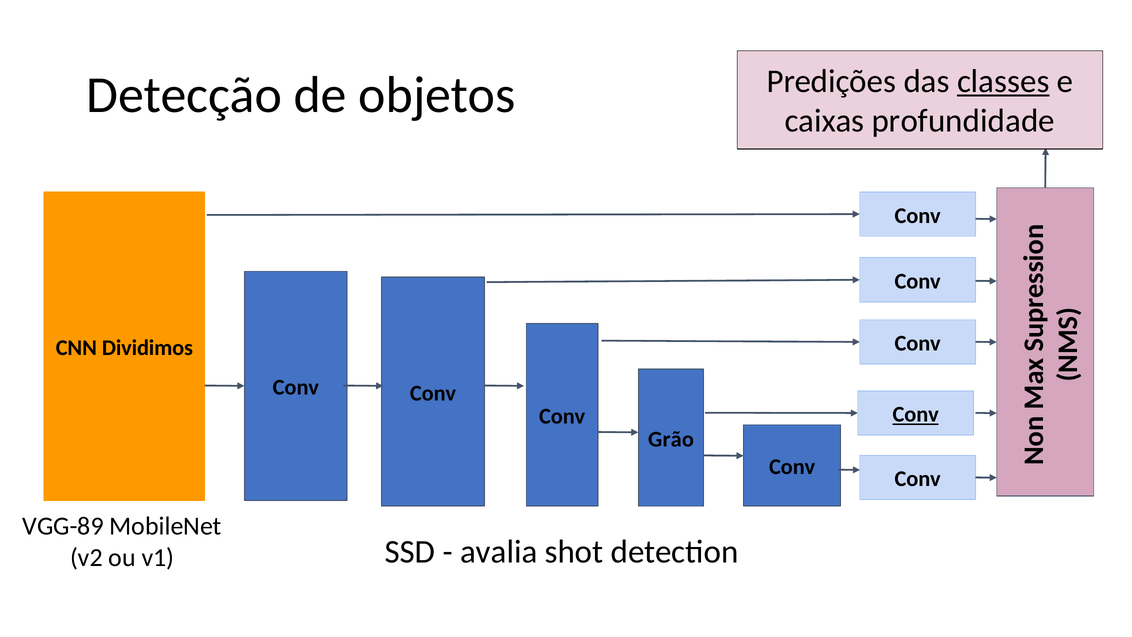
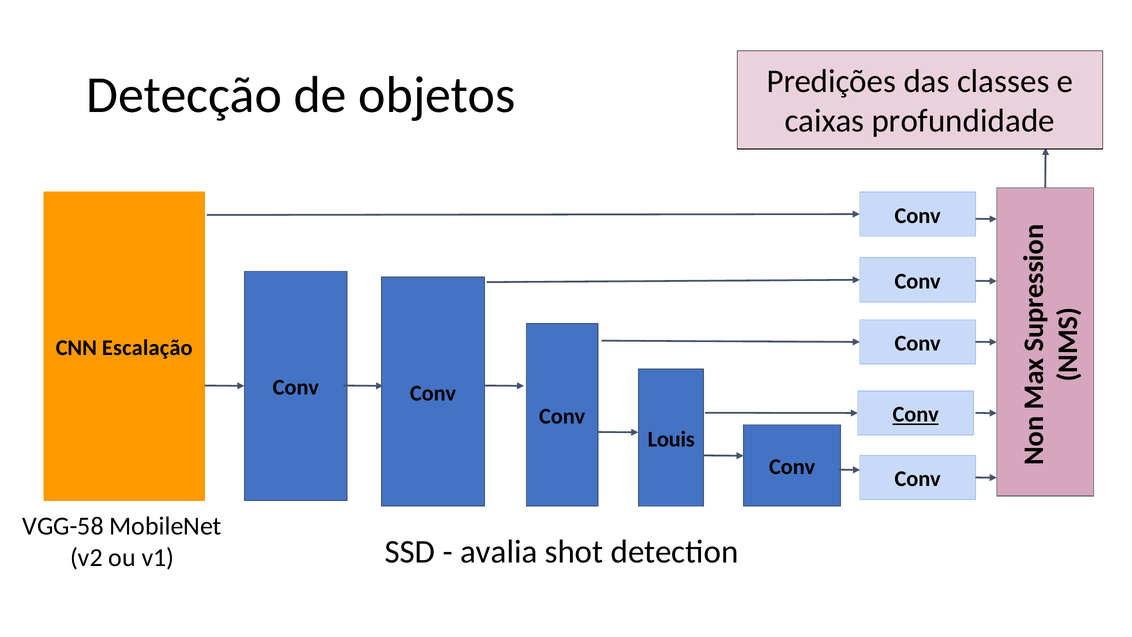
classes underline: present -> none (1003, 81)
Dividimos: Dividimos -> Escalação (147, 348)
Grão: Grão -> Louis (671, 439)
VGG-89: VGG-89 -> VGG-58 (63, 526)
